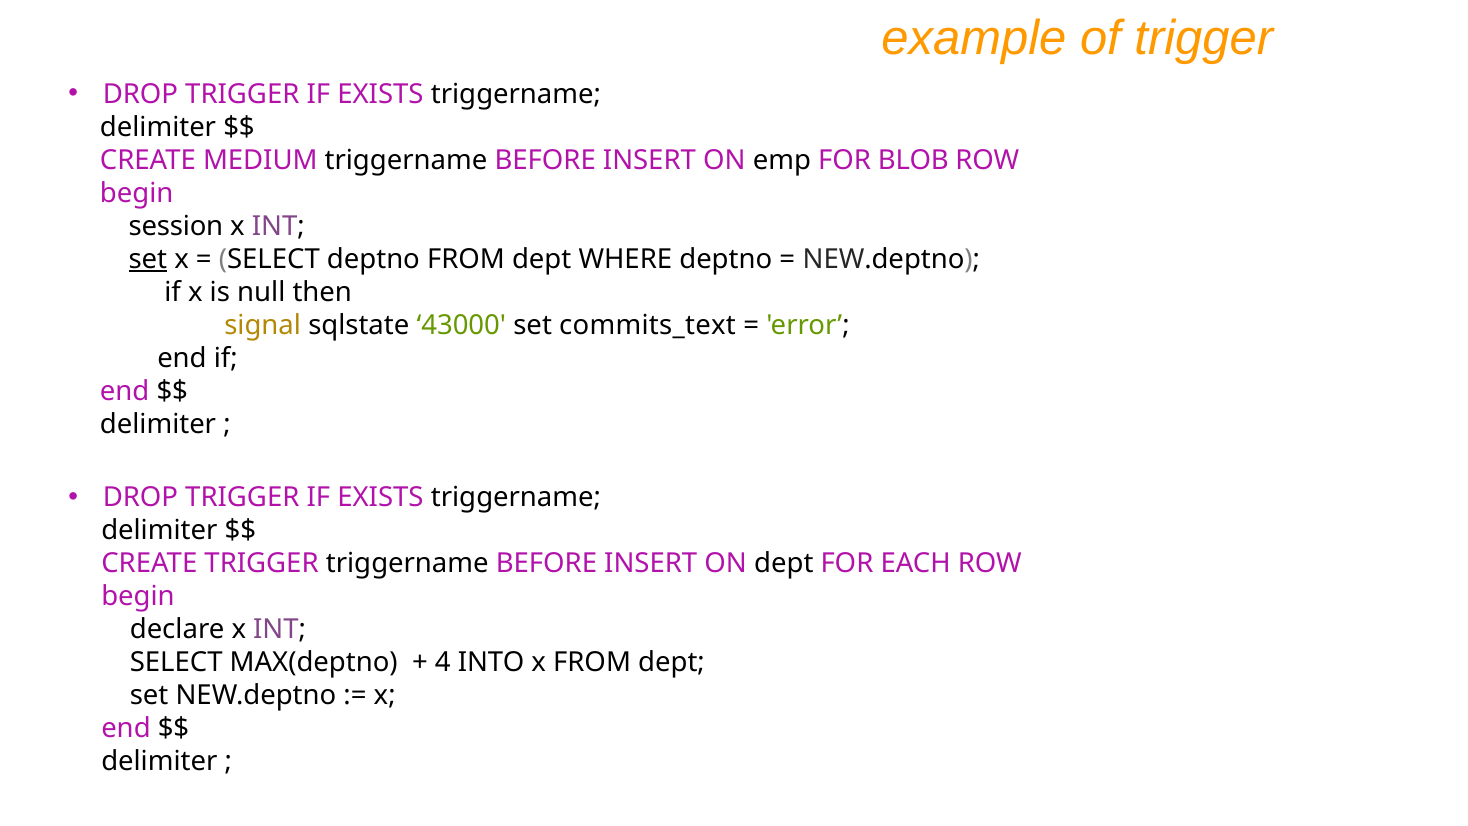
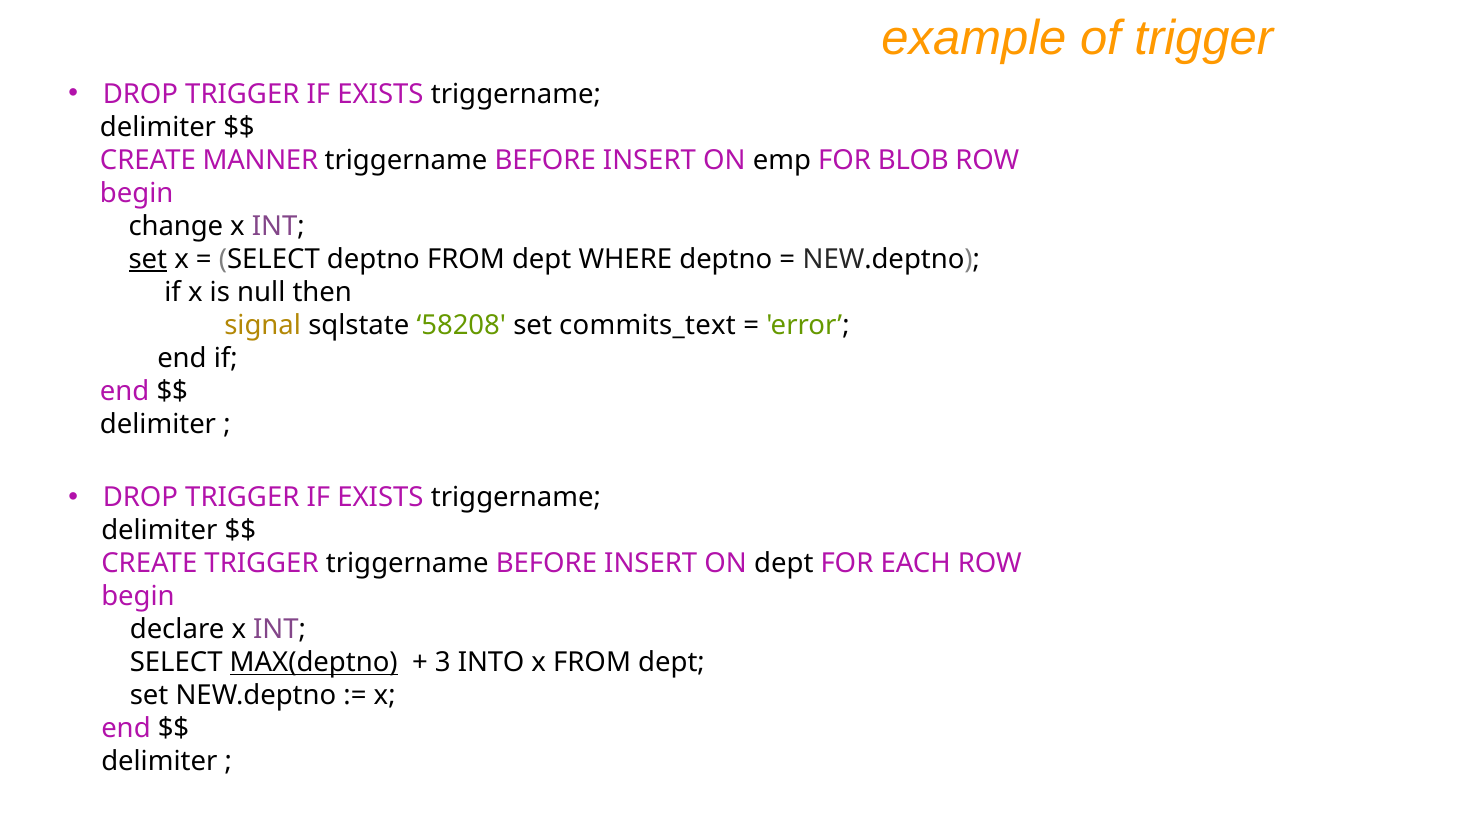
MEDIUM: MEDIUM -> MANNER (260, 160)
session: session -> change (176, 226)
43000: 43000 -> 58208 (461, 325)
MAX(deptno underline: none -> present (314, 663)
4: 4 -> 3 (443, 663)
